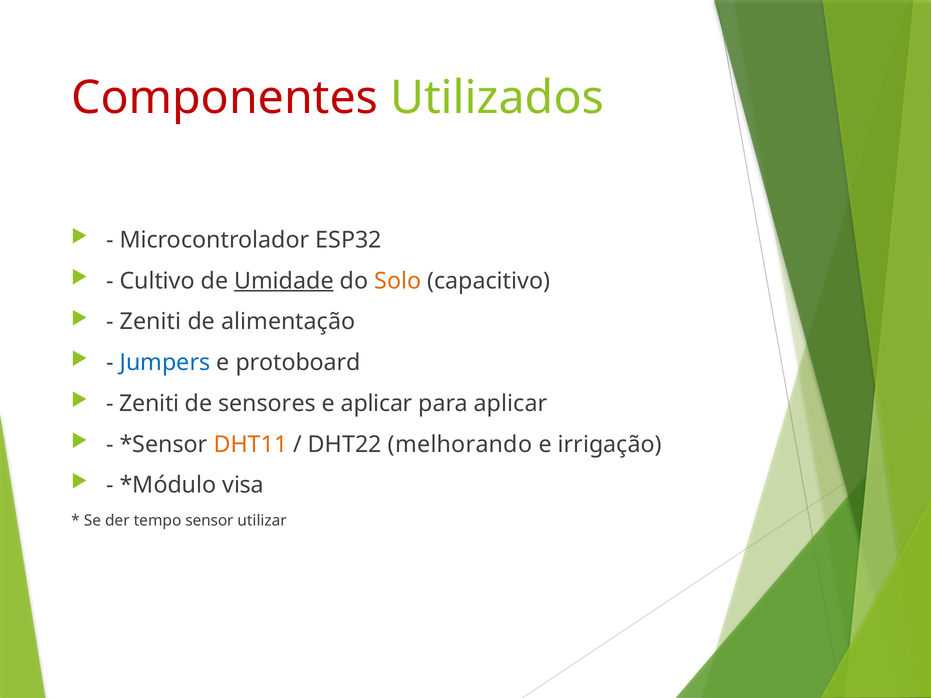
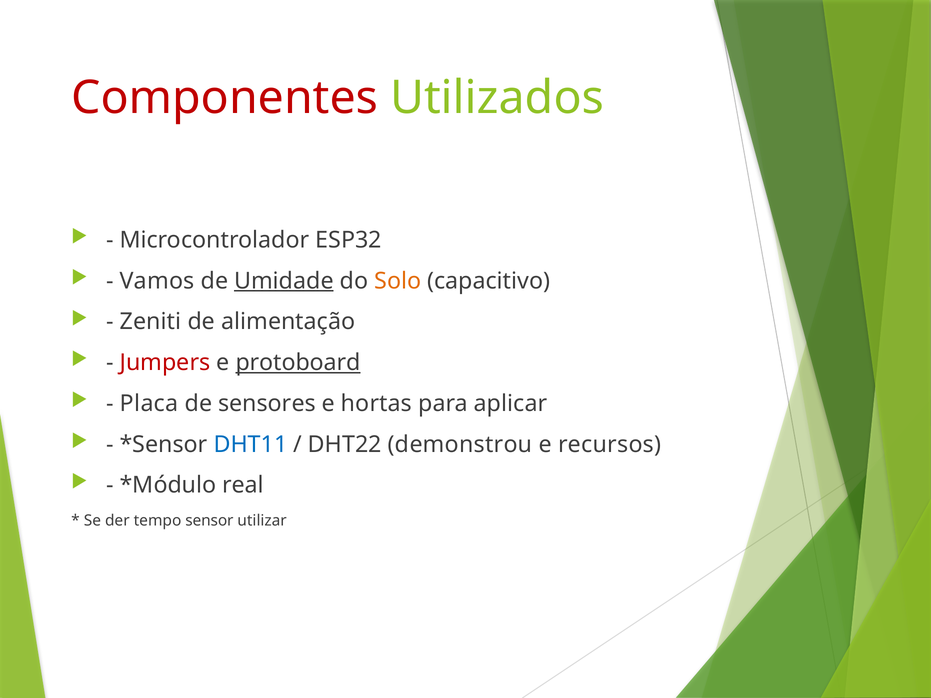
Cultivo: Cultivo -> Vamos (157, 281)
Jumpers colour: blue -> red (165, 363)
protoboard underline: none -> present (298, 363)
Zeniti: Zeniti -> Placa (149, 404)
e aplicar: aplicar -> hortas (376, 404)
DHT11 colour: orange -> blue (250, 445)
melhorando: melhorando -> demonstrou (460, 445)
irrigação: irrigação -> recursos (610, 445)
visa: visa -> real (243, 485)
